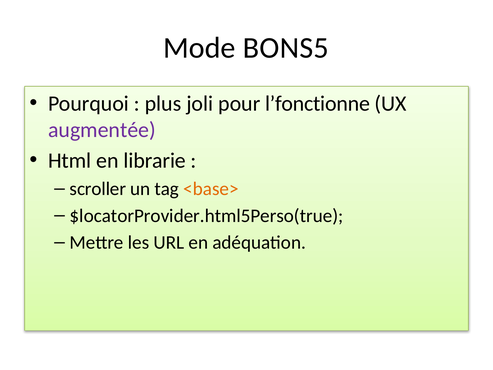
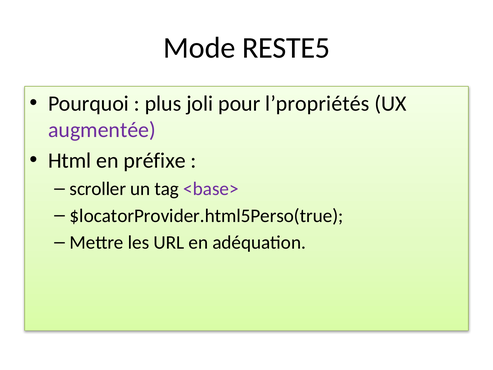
BONS5: BONS5 -> RESTE5 (286, 48)
l’fonctionne: l’fonctionne -> l’propriétés (317, 103)
librarie: librarie -> préfixe (155, 160)
<base> colour: orange -> purple (211, 189)
